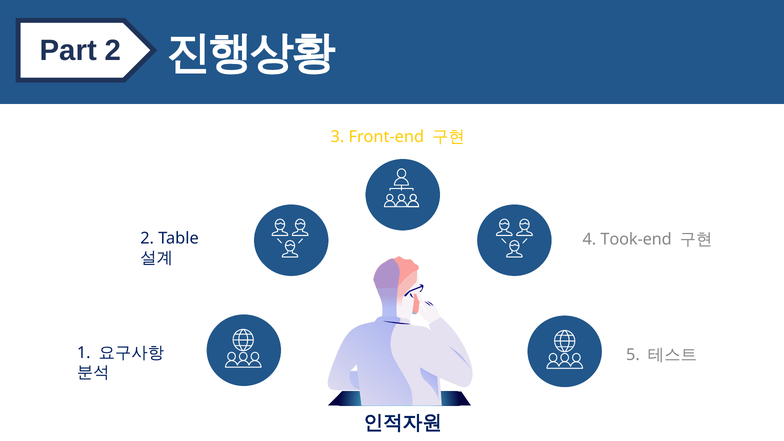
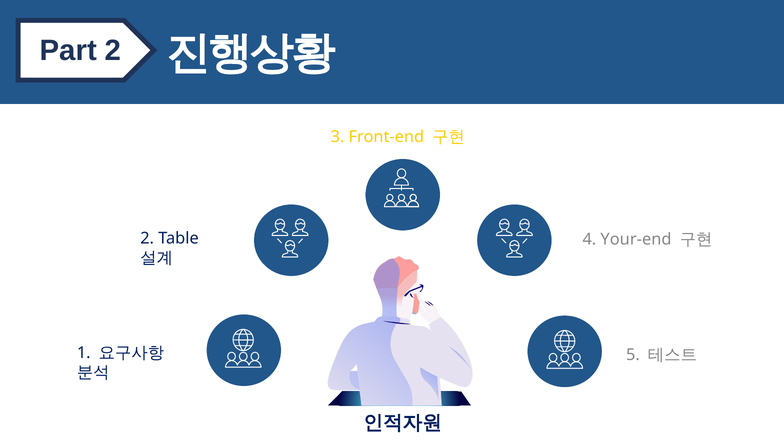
Took-end: Took-end -> Your-end (636, 239)
